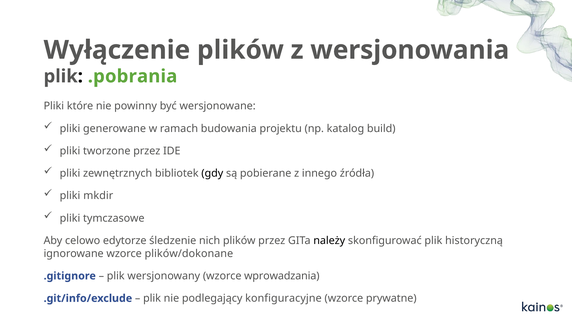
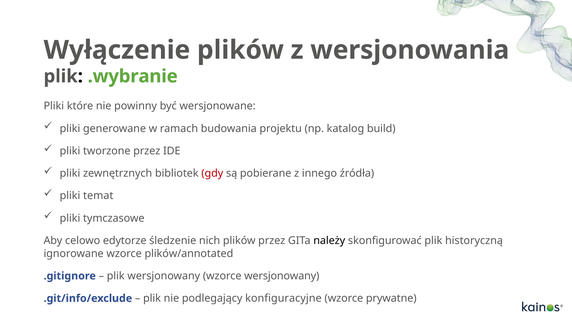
.pobrania: .pobrania -> .wybranie (133, 76)
gdy colour: black -> red (212, 173)
mkdir: mkdir -> temat (98, 196)
plików/dokonane: plików/dokonane -> plików/annotated (189, 253)
wzorce wprowadzania: wprowadzania -> wersjonowany (282, 276)
